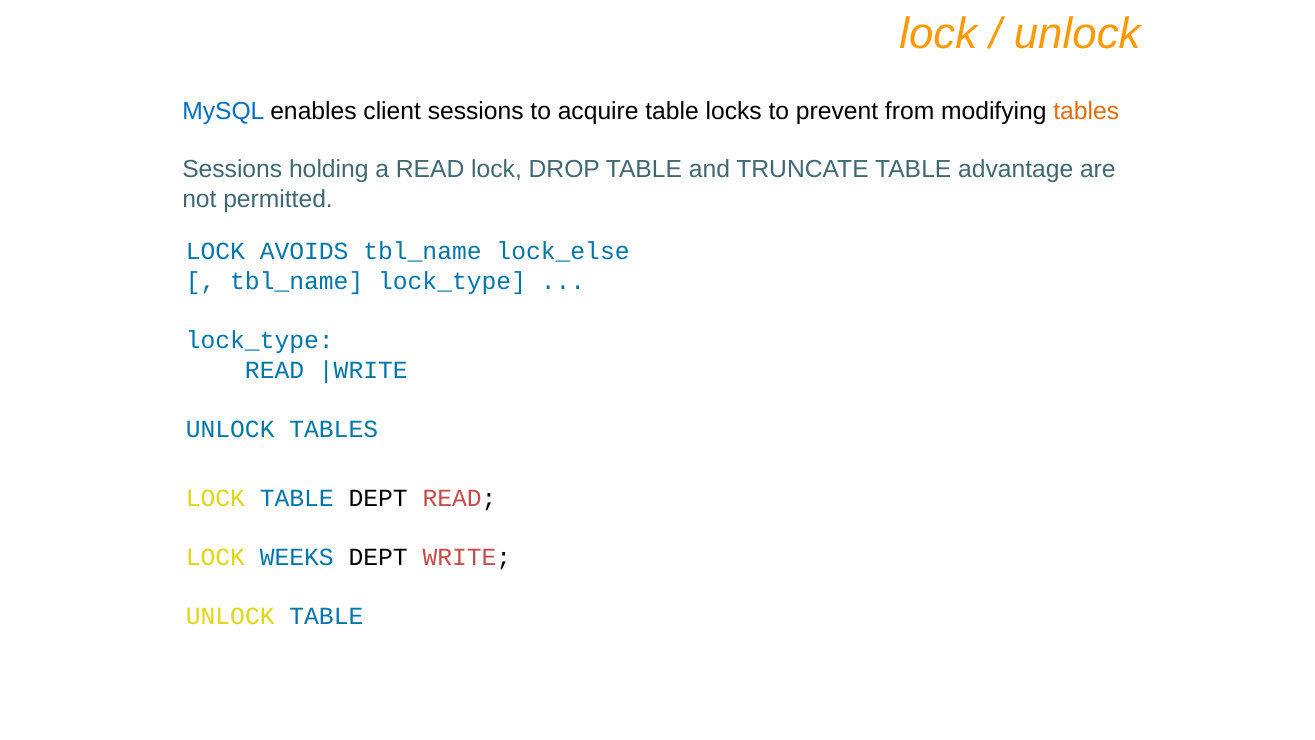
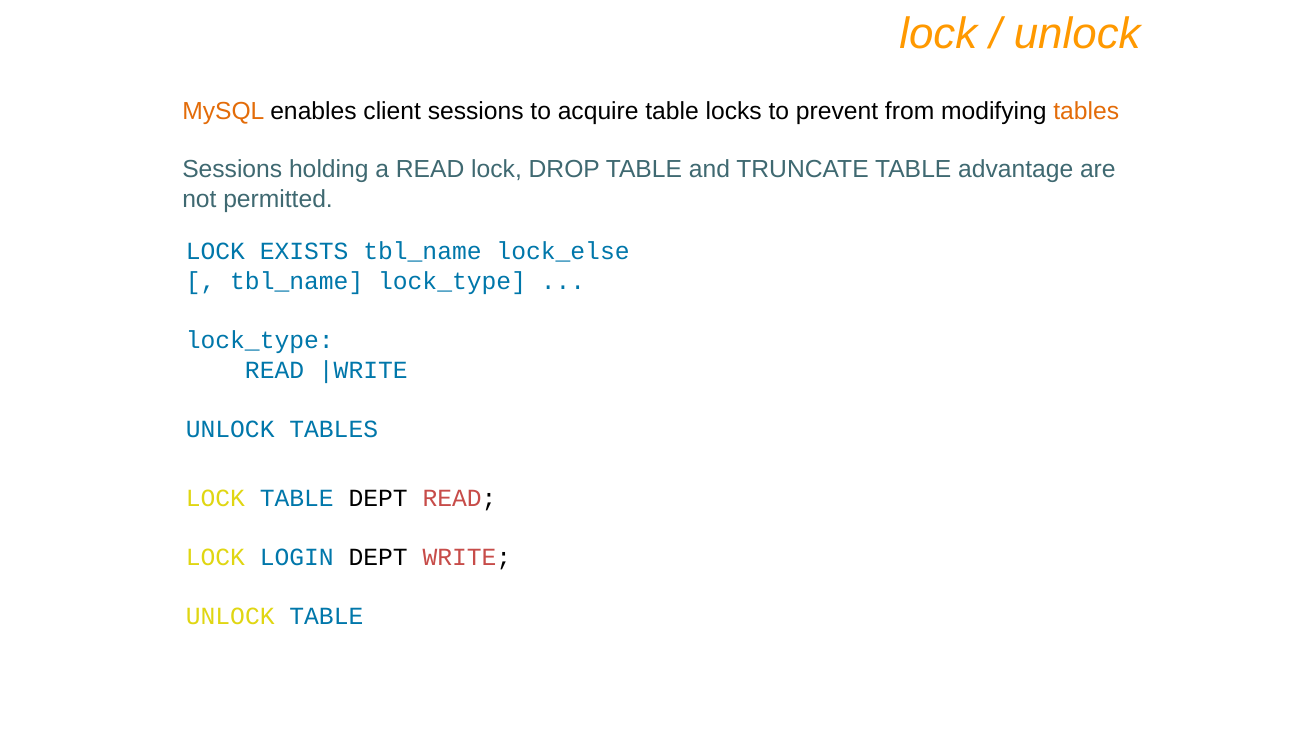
MySQL colour: blue -> orange (223, 112)
AVOIDS: AVOIDS -> EXISTS (304, 251)
WEEKS: WEEKS -> LOGIN (297, 557)
